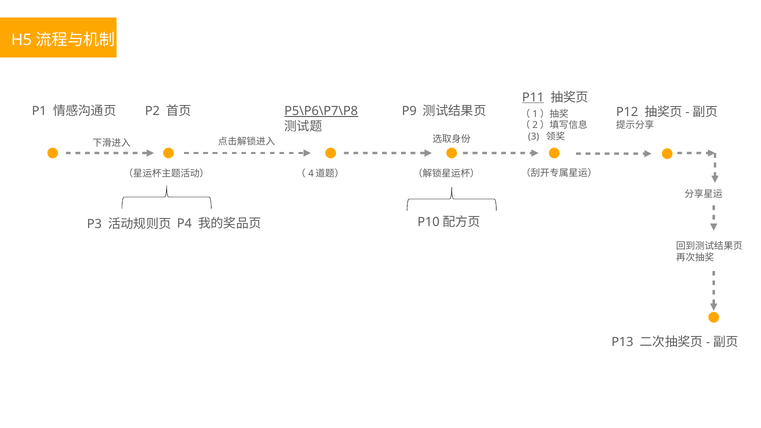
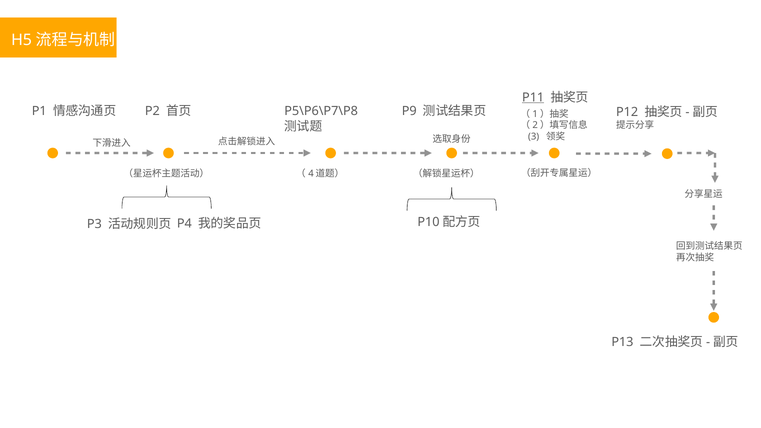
P5\P6\P7\P8 underline: present -> none (321, 111)
